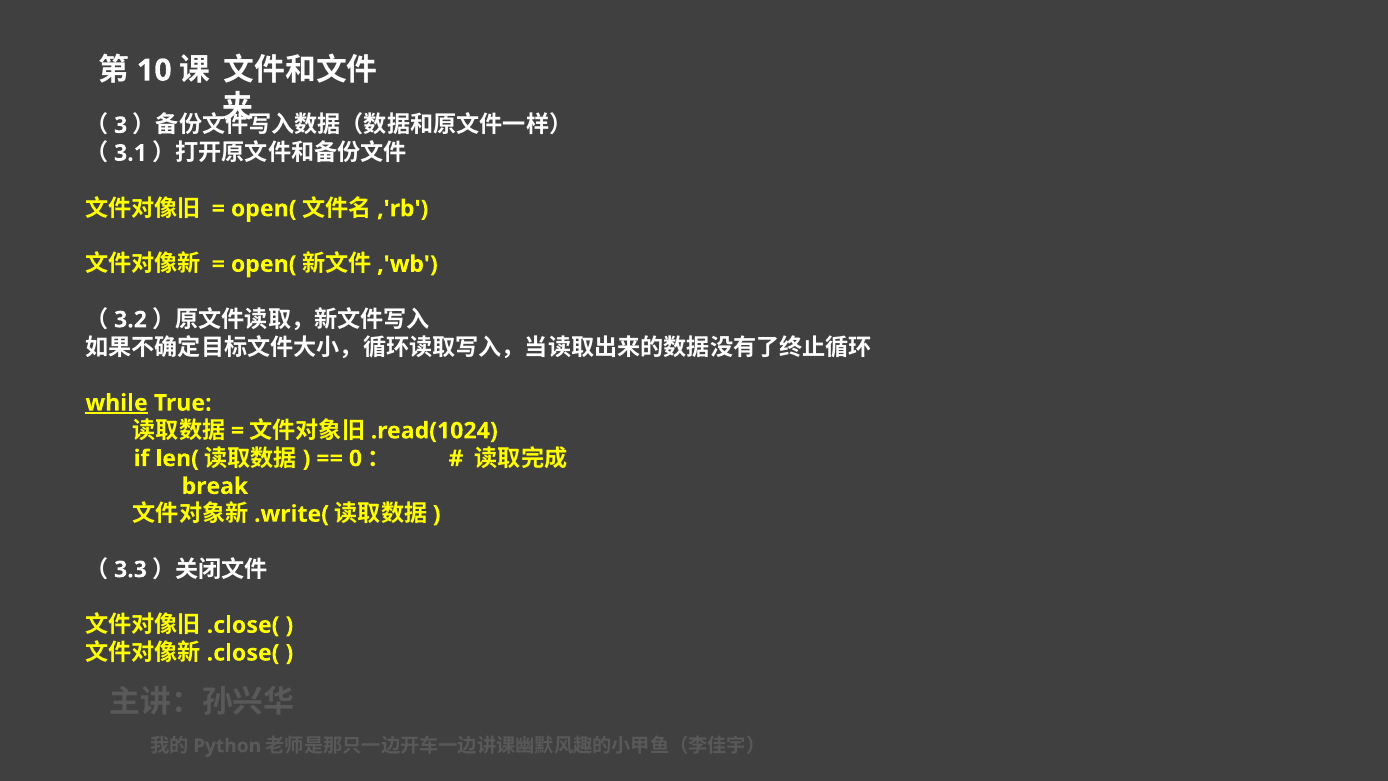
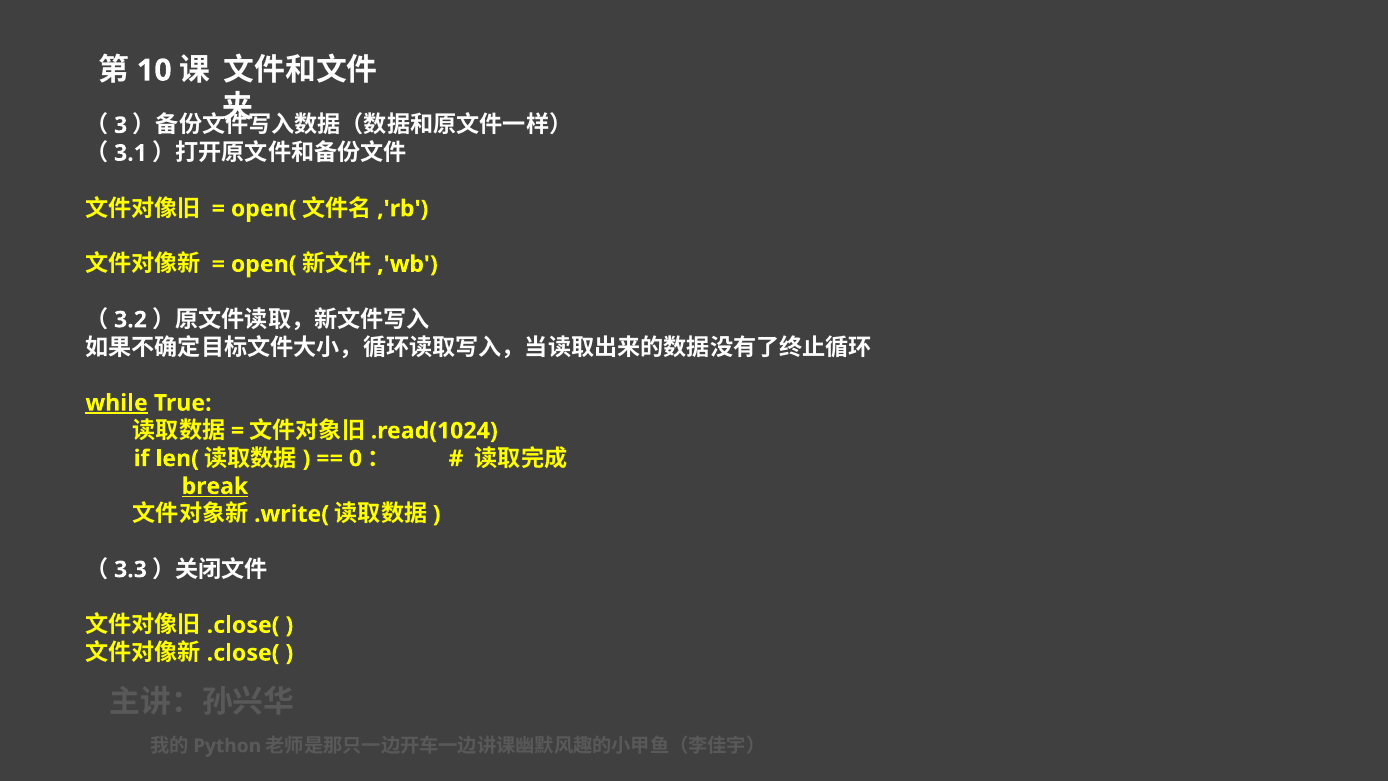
break underline: none -> present (215, 486)
